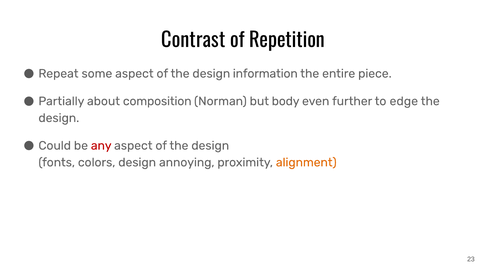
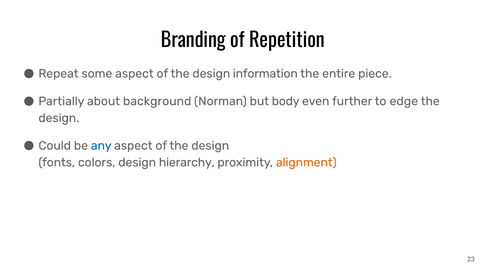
Contrast: Contrast -> Branding (193, 40)
composition: composition -> background (157, 101)
any colour: red -> blue (101, 145)
annoying: annoying -> hierarchy (187, 162)
